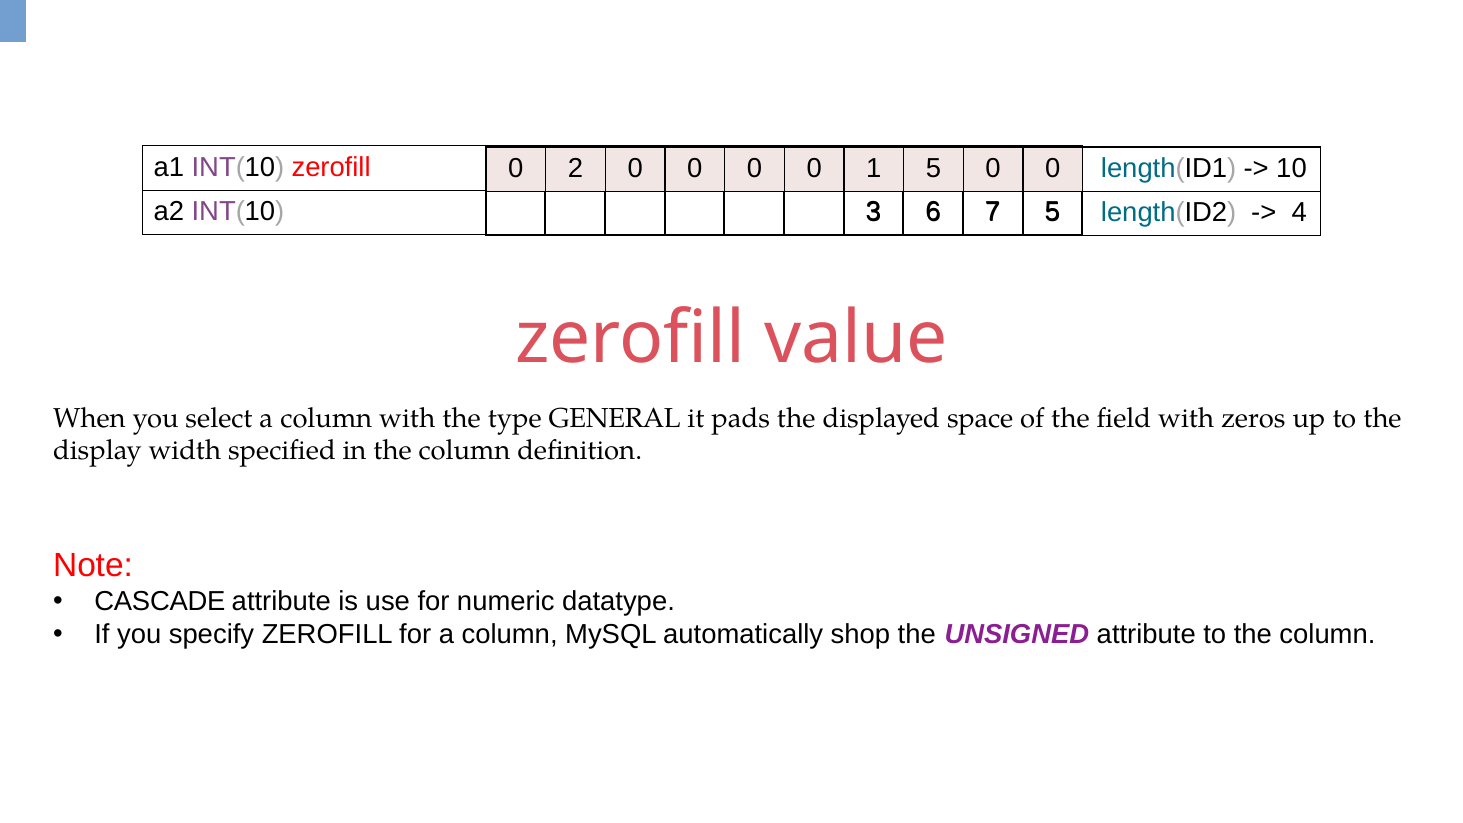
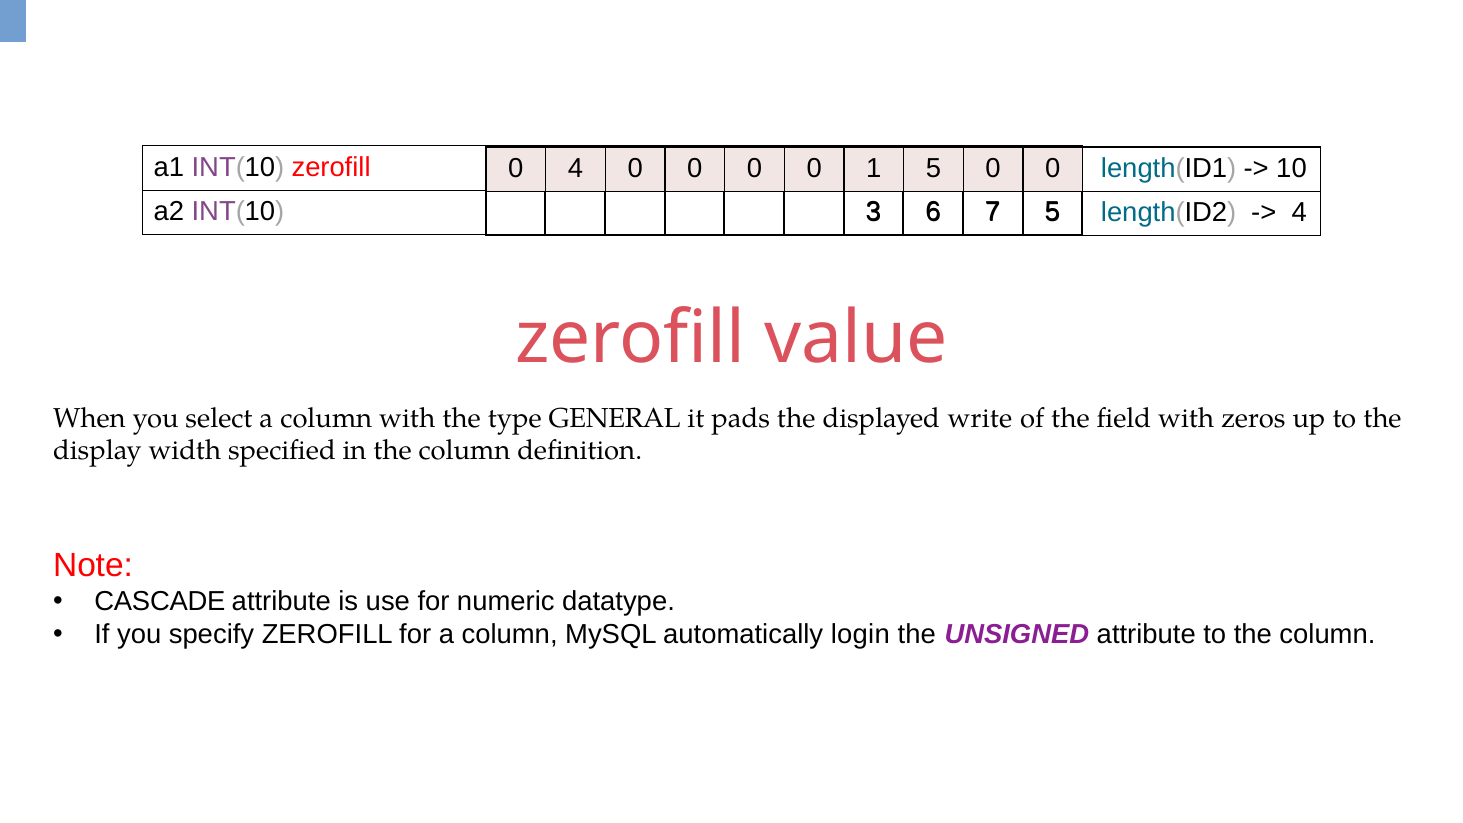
0 2: 2 -> 4 (576, 168)
space: space -> write (980, 418)
shop: shop -> login (860, 635)
